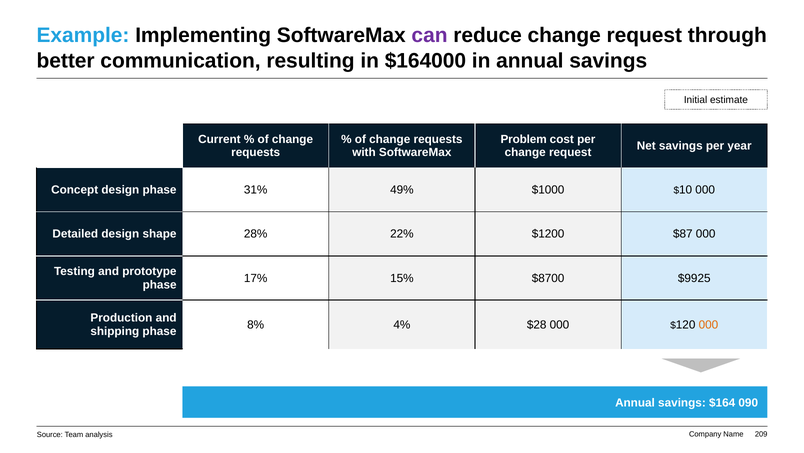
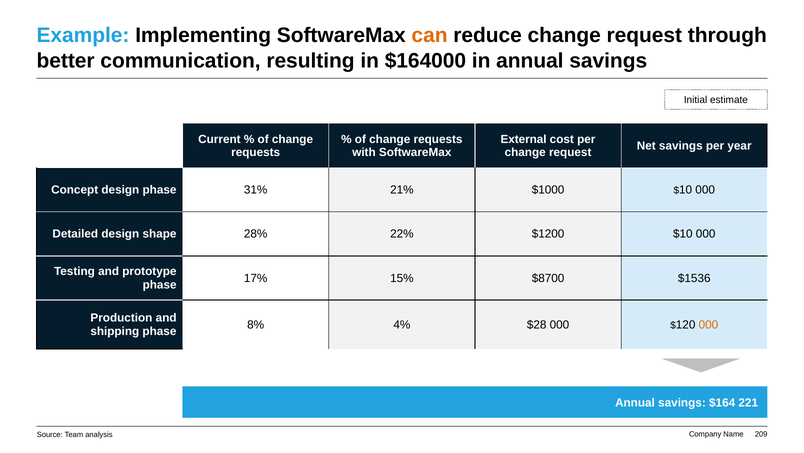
can colour: purple -> orange (430, 35)
Problem: Problem -> External (524, 139)
49%: 49% -> 21% (402, 190)
$1200 $87: $87 -> $10 (683, 234)
$9925: $9925 -> $1536 (694, 278)
090: 090 -> 221 (748, 402)
